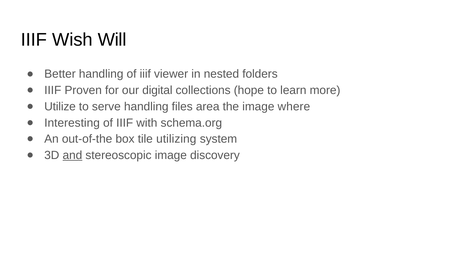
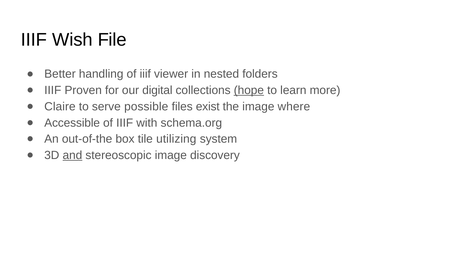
Will: Will -> File (112, 40)
hope underline: none -> present (249, 90)
Utilize: Utilize -> Claire (60, 107)
serve handling: handling -> possible (146, 107)
area: area -> exist (208, 107)
Interesting: Interesting -> Accessible (72, 123)
